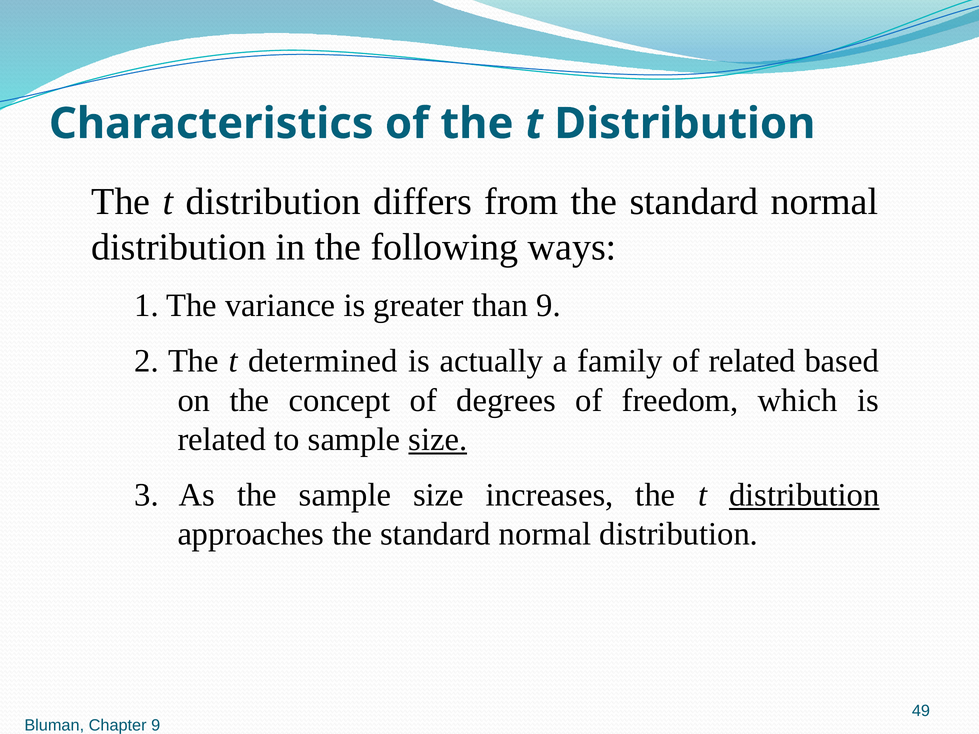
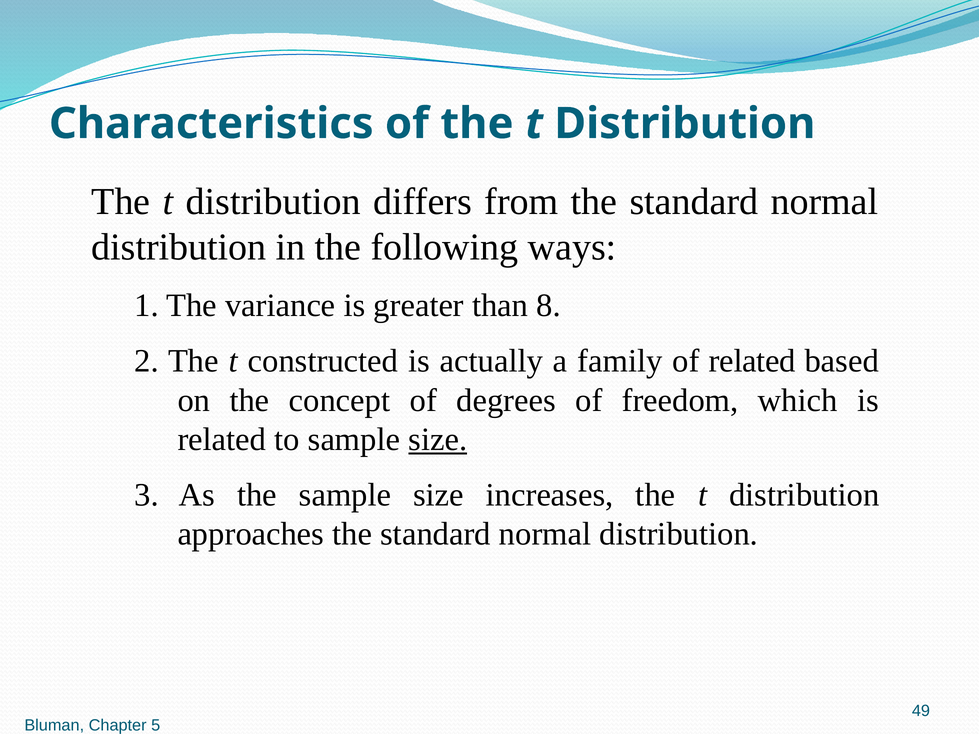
than 9: 9 -> 8 (549, 306)
determined: determined -> constructed (323, 361)
distribution underline: present -> none (804, 495)
Chapter 9: 9 -> 5 (156, 726)
